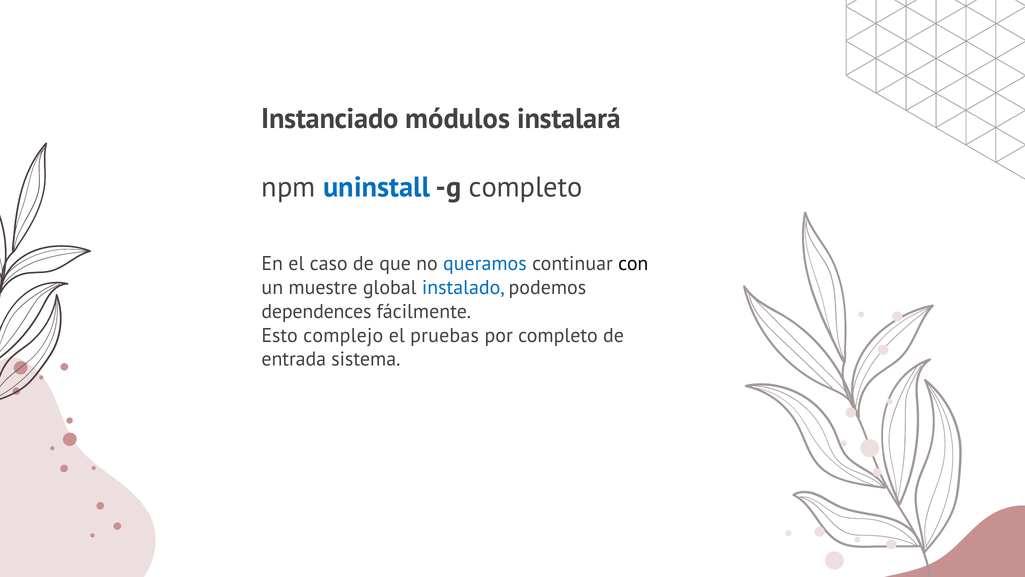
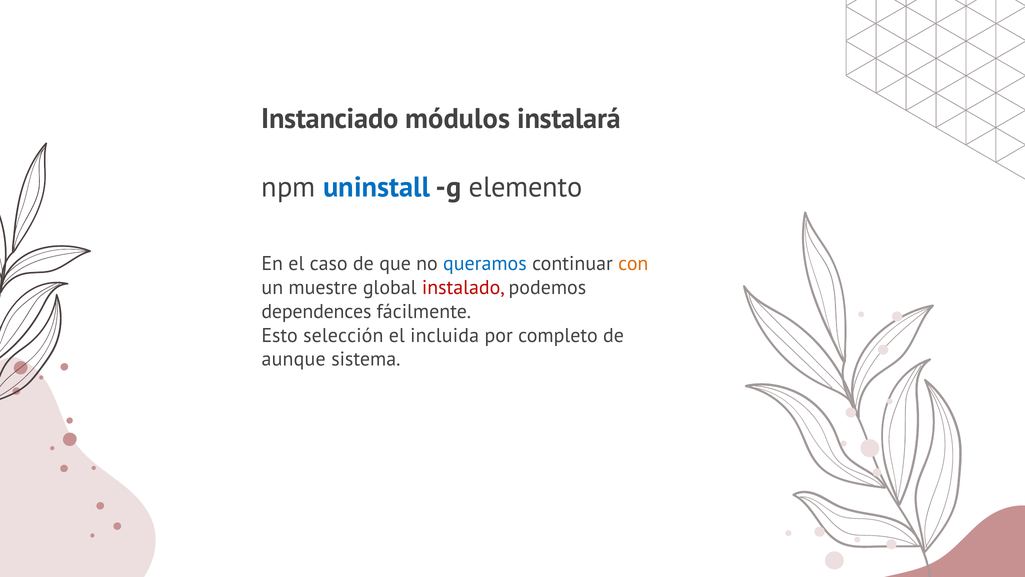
g completo: completo -> elemento (526, 187)
con colour: black -> orange (633, 263)
instalado colour: blue -> red (463, 287)
complejo: complejo -> selección (343, 335)
pruebas: pruebas -> incluida (445, 335)
entrada: entrada -> aunque (294, 359)
